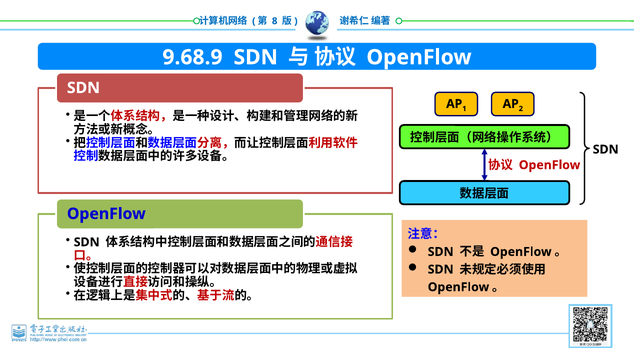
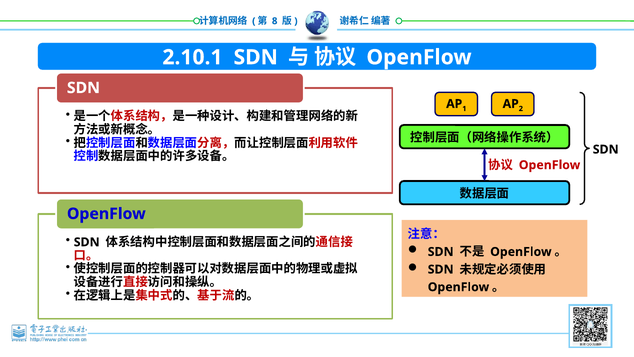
9.68.9: 9.68.9 -> 2.10.1 (192, 57)
